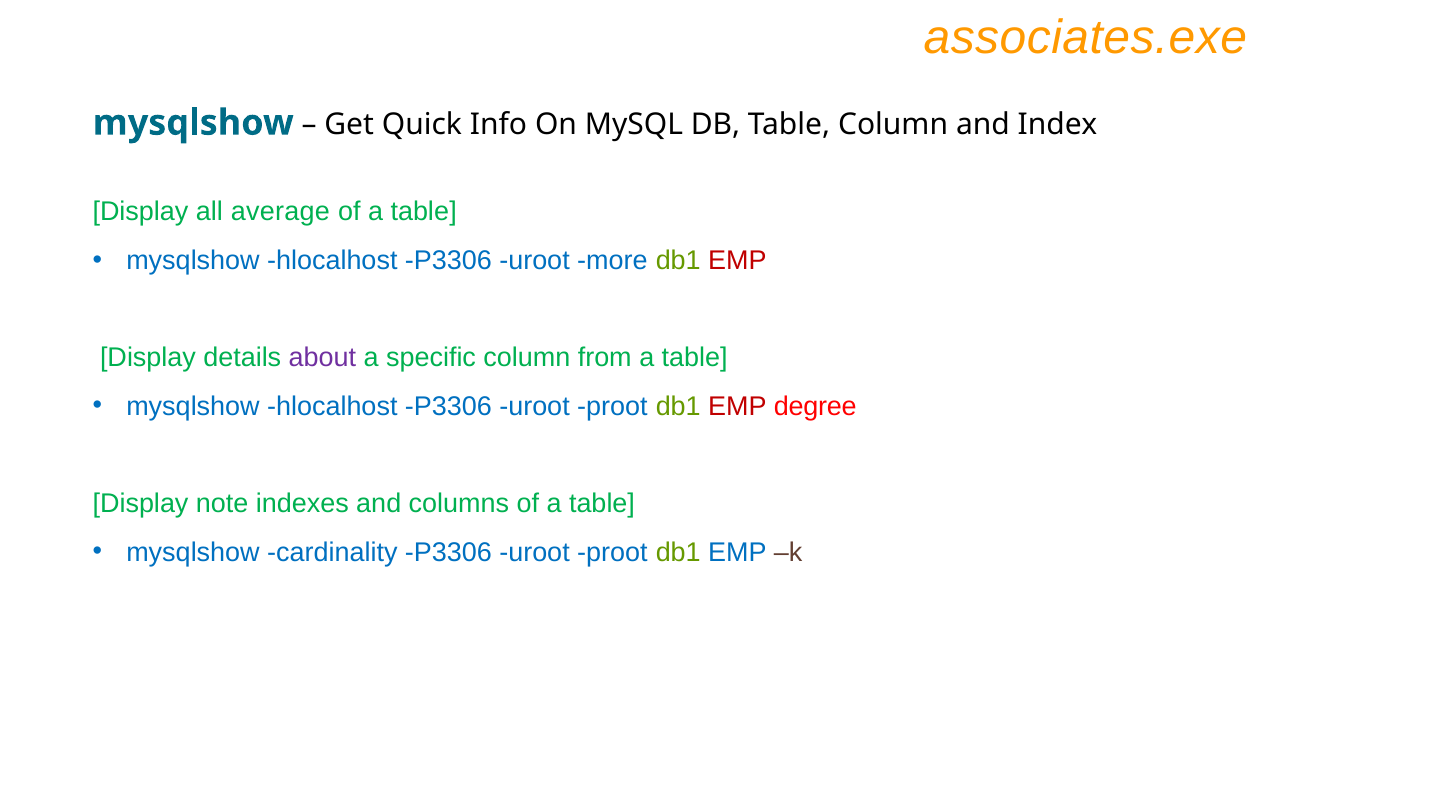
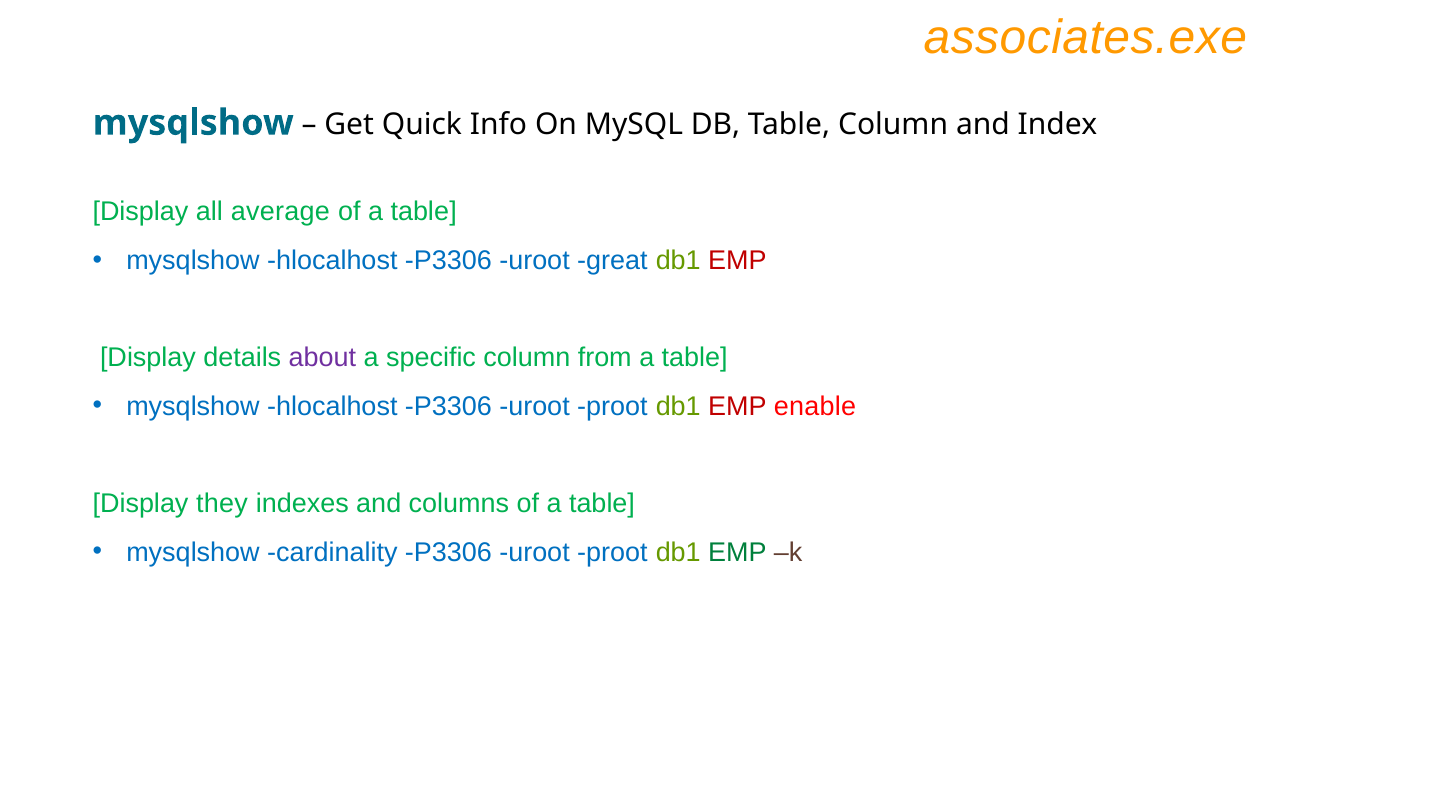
more: more -> great (612, 260)
degree: degree -> enable (815, 406)
note: note -> they (222, 503)
EMP colour: blue -> green (737, 552)
